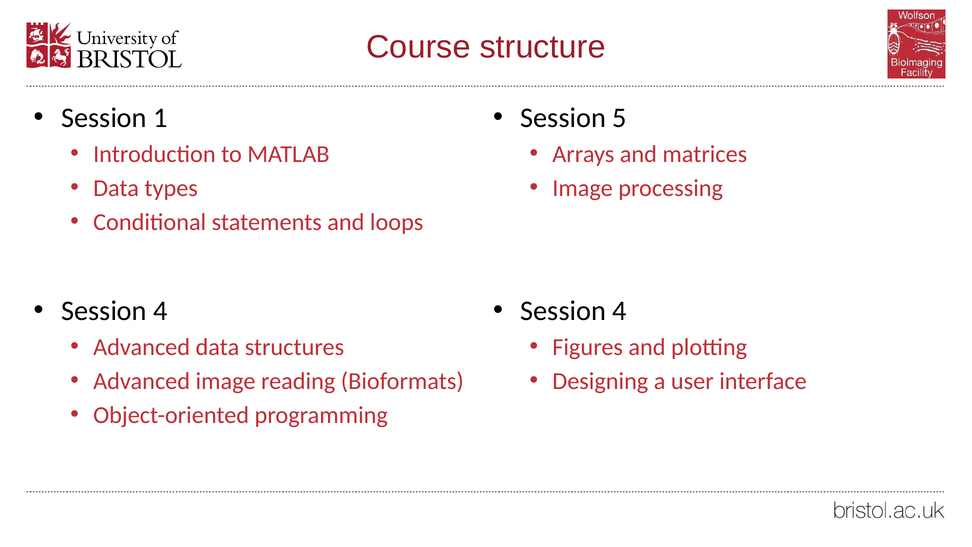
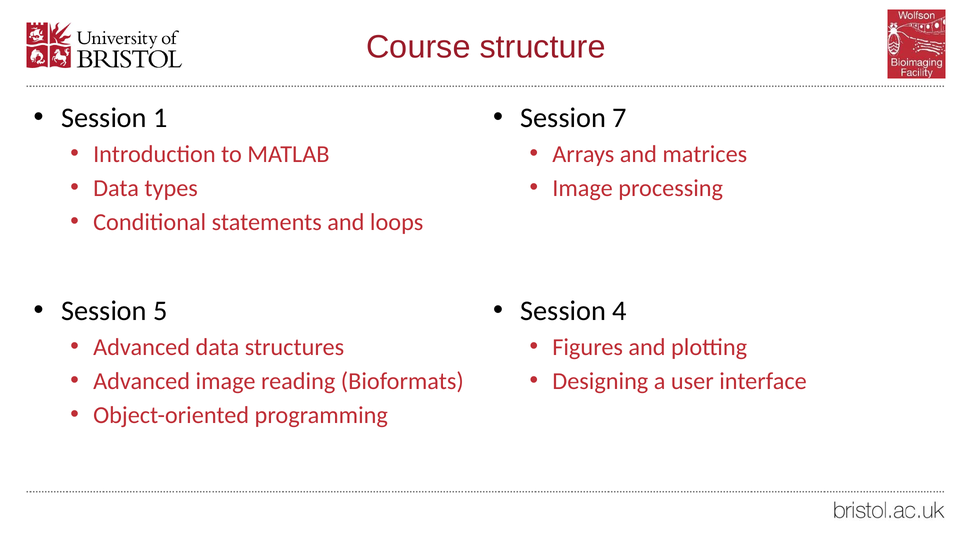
5: 5 -> 7 (619, 118)
4: 4 -> 5 (160, 311)
